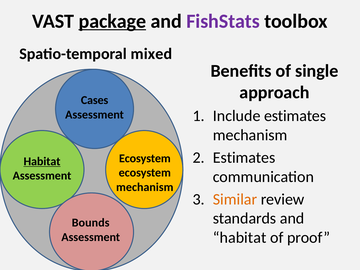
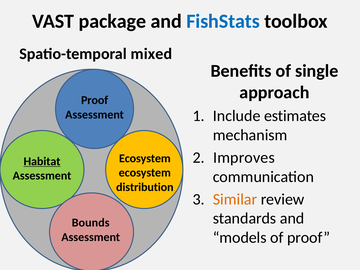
package underline: present -> none (112, 21)
FishStats colour: purple -> blue (223, 21)
Cases: Cases -> Proof (95, 100)
Estimates: Estimates -> Improves (244, 158)
mechanism: mechanism -> distribution (145, 187)
habitat: habitat -> models (240, 238)
